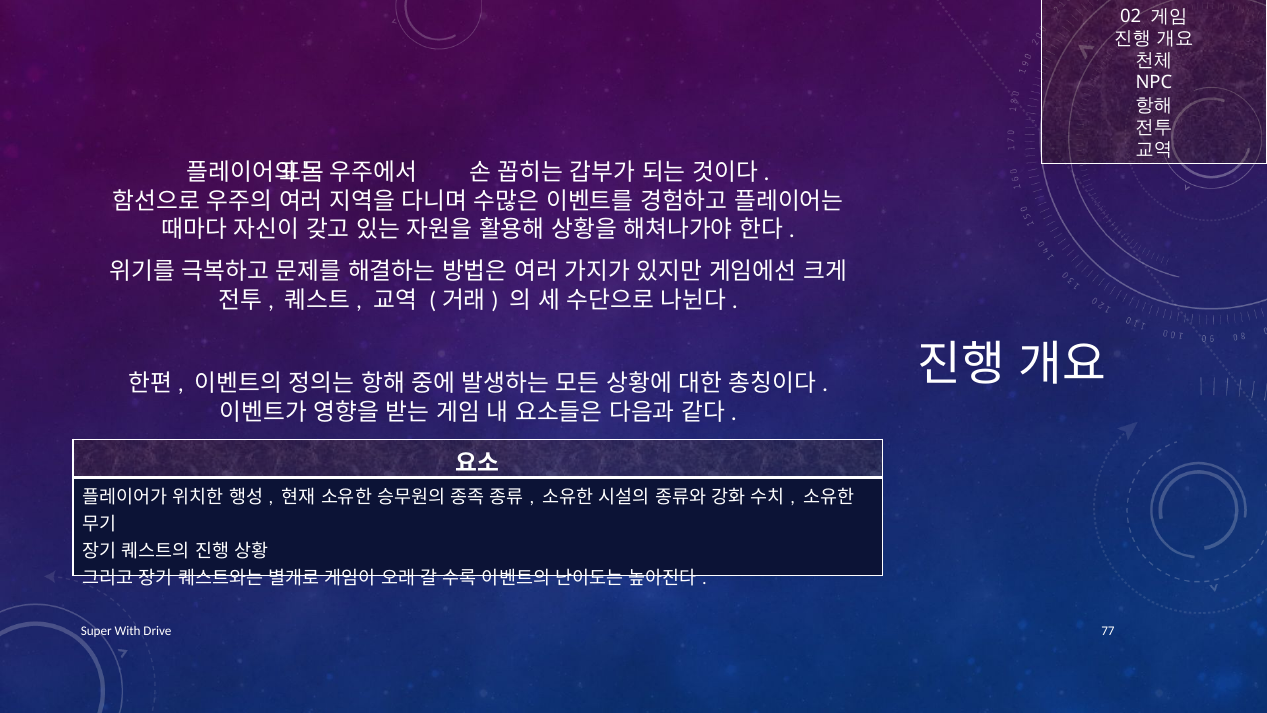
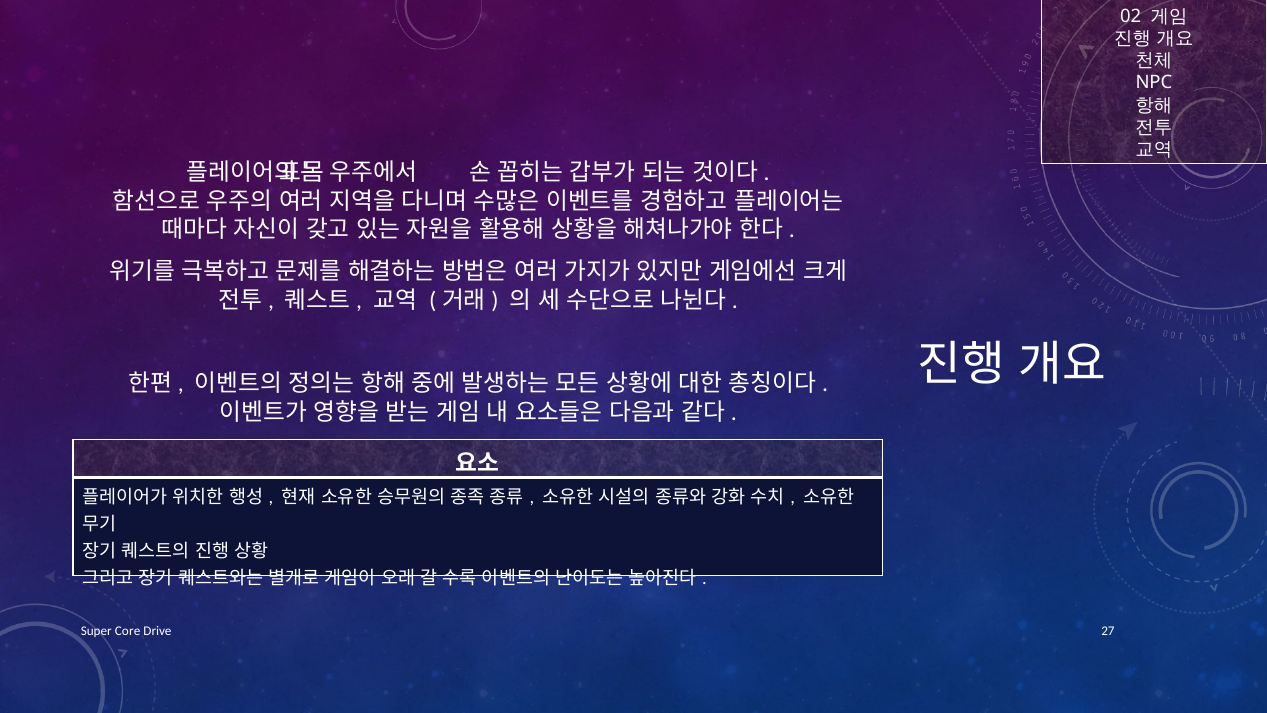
With: With -> Core (128, 631)
77: 77 -> 27 (1108, 631)
